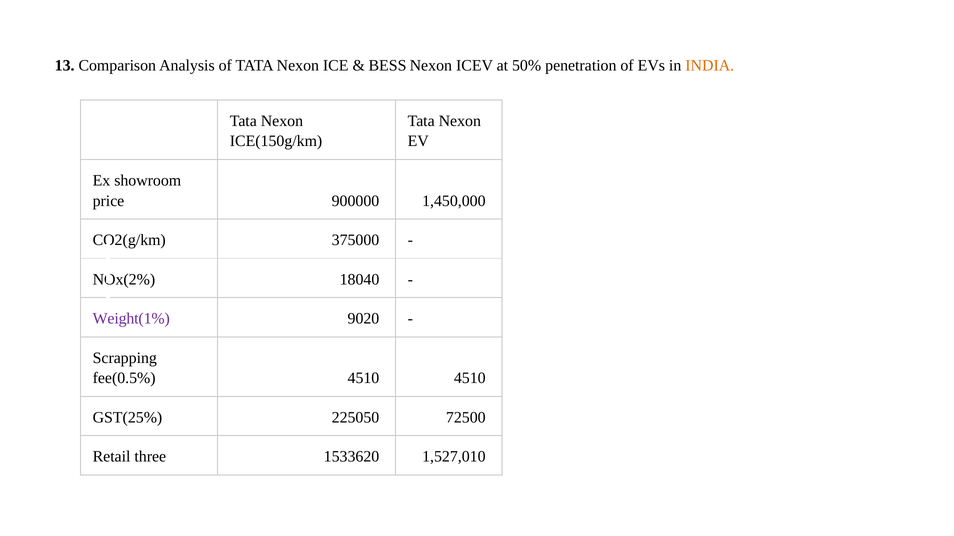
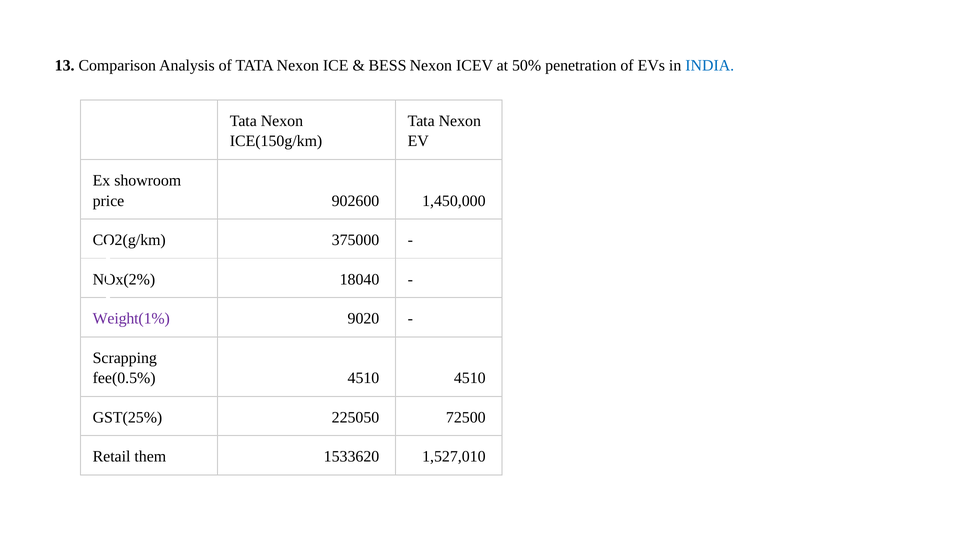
INDIA colour: orange -> blue (710, 65)
900000: 900000 -> 902600 (355, 201)
three: three -> them (150, 457)
